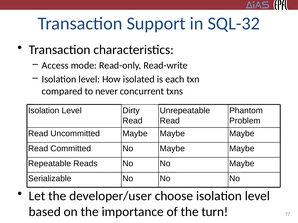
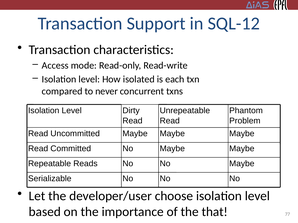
SQL-32: SQL-32 -> SQL-12 (234, 24)
turn: turn -> that (215, 212)
